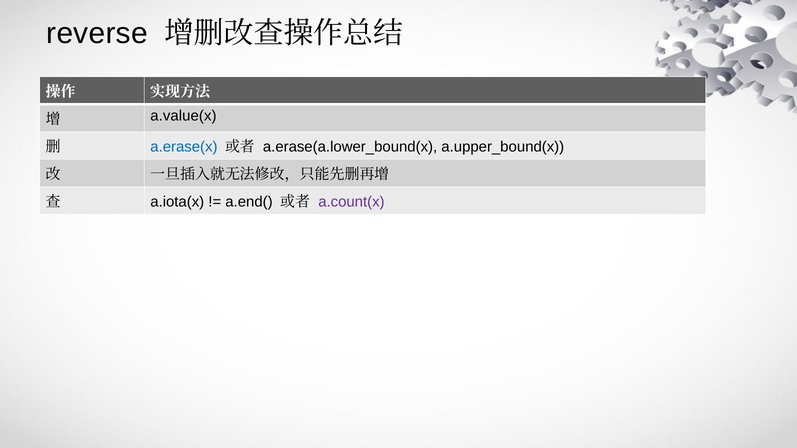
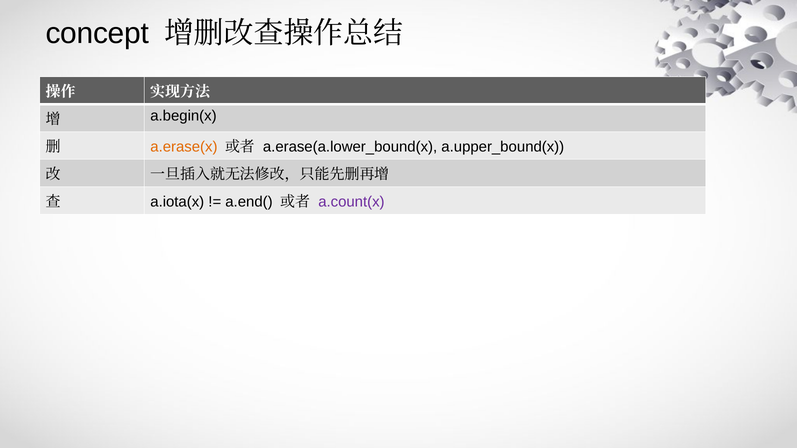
reverse: reverse -> concept (97, 34)
a.value(x: a.value(x -> a.begin(x (183, 116)
a.erase(x colour: blue -> orange (184, 147)
